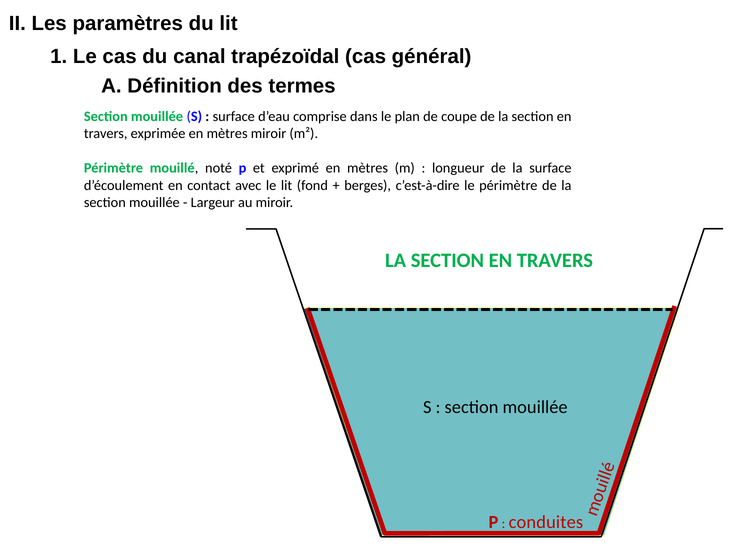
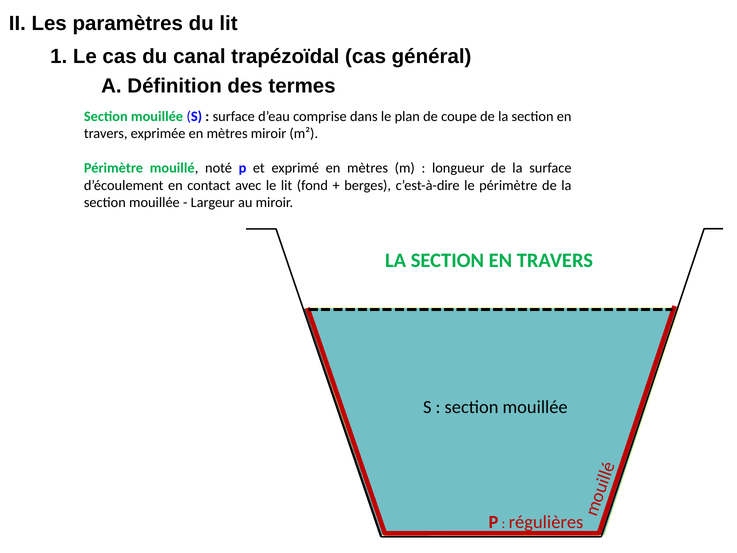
conduites: conduites -> régulières (546, 522)
